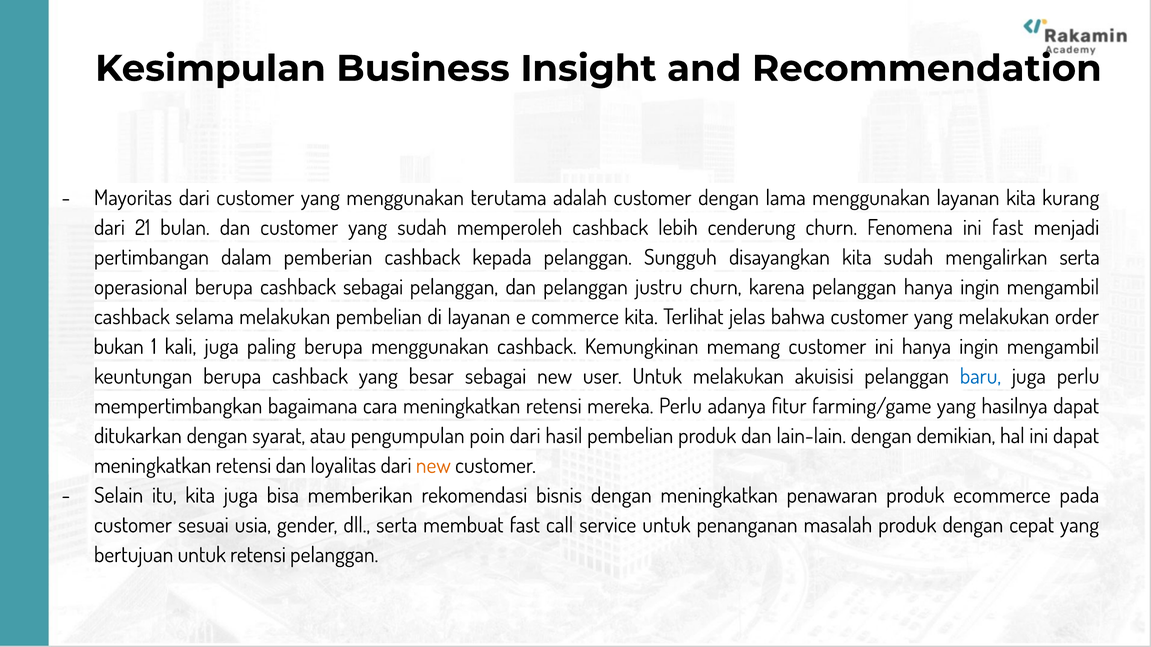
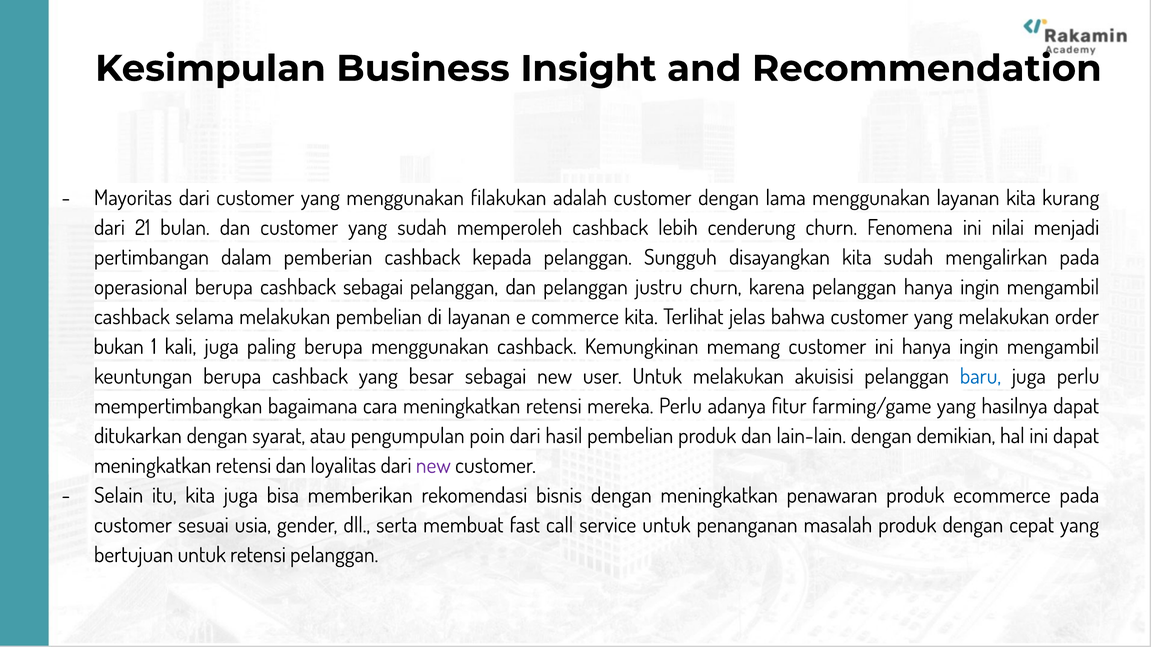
terutama: terutama -> filakukan (508, 198)
ini fast: fast -> nilai (1008, 228)
mengalirkan serta: serta -> pada (1079, 258)
new colour: orange -> purple (433, 466)
